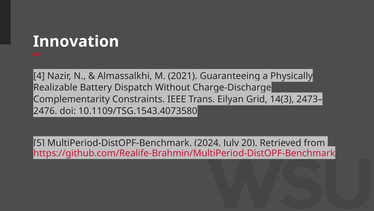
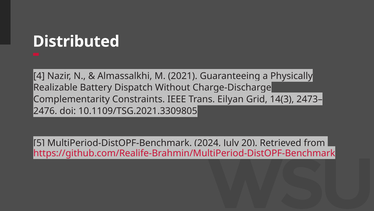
Innovation: Innovation -> Distributed (76, 41)
10.1109/TSG.1543.4073580: 10.1109/TSG.1543.4073580 -> 10.1109/TSG.2021.3309805 (138, 111)
